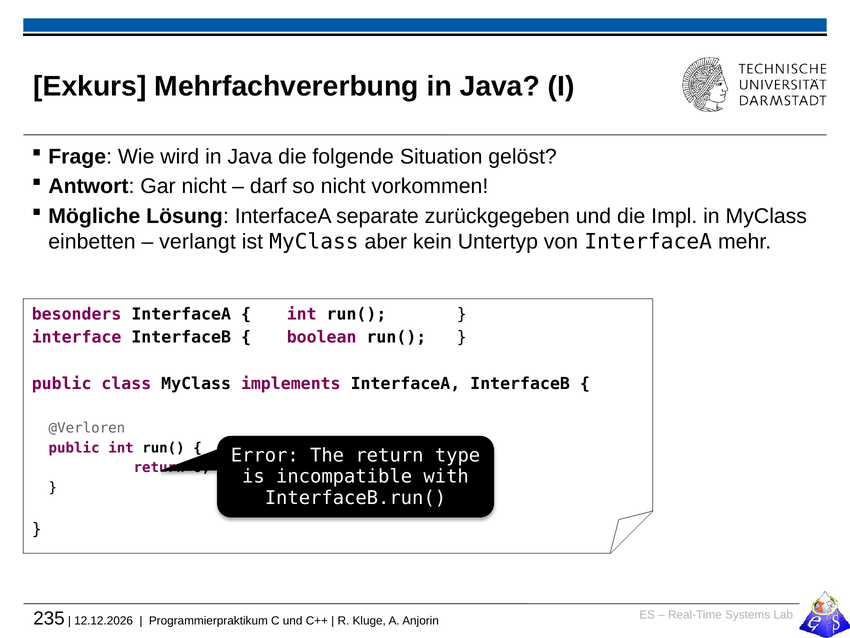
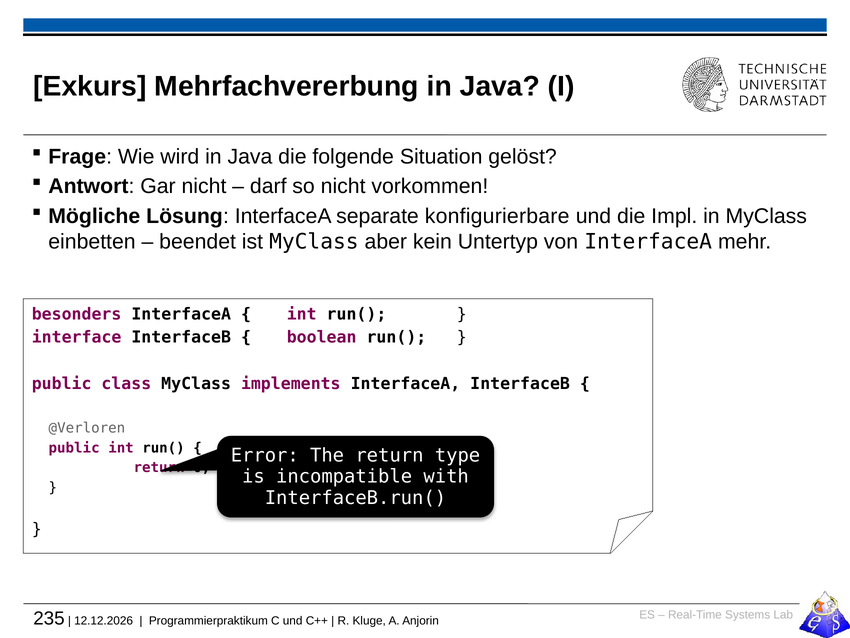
zurückgegeben: zurückgegeben -> konfigurierbare (497, 216)
verlangt: verlangt -> beendet (198, 241)
